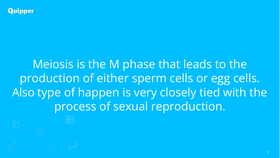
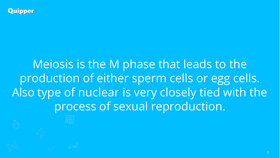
happen: happen -> nuclear (99, 92)
